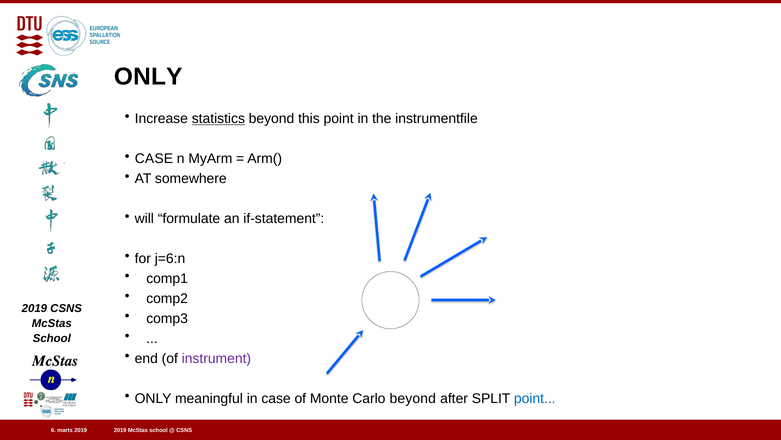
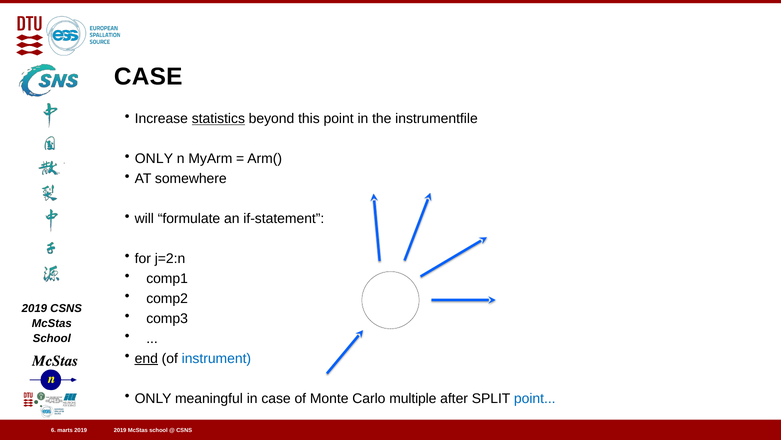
ONLY: ONLY -> CASE (148, 77)
CASE: CASE -> ONLY (154, 159)
j=6:n: j=6:n -> j=2:n (170, 259)
end underline: none -> present (146, 358)
instrument colour: purple -> blue (216, 358)
Carlo beyond: beyond -> multiple (413, 398)
